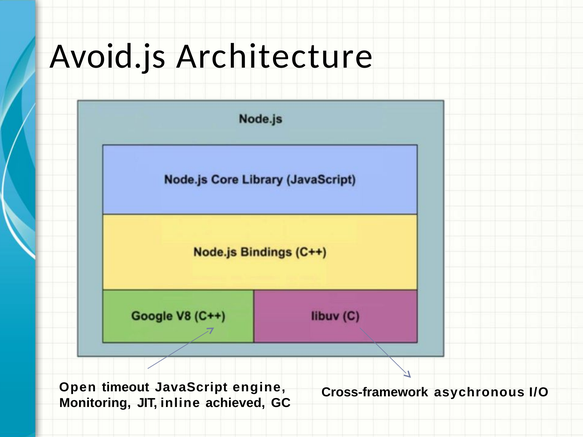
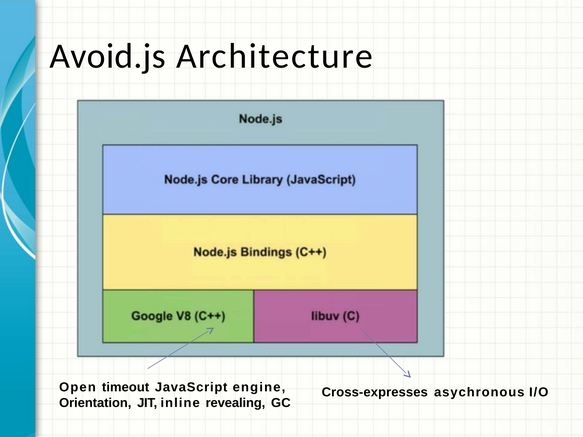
Cross-framework: Cross-framework -> Cross-expresses (375, 392)
Monitoring: Monitoring -> Orientation (95, 403)
achieved: achieved -> revealing (235, 403)
